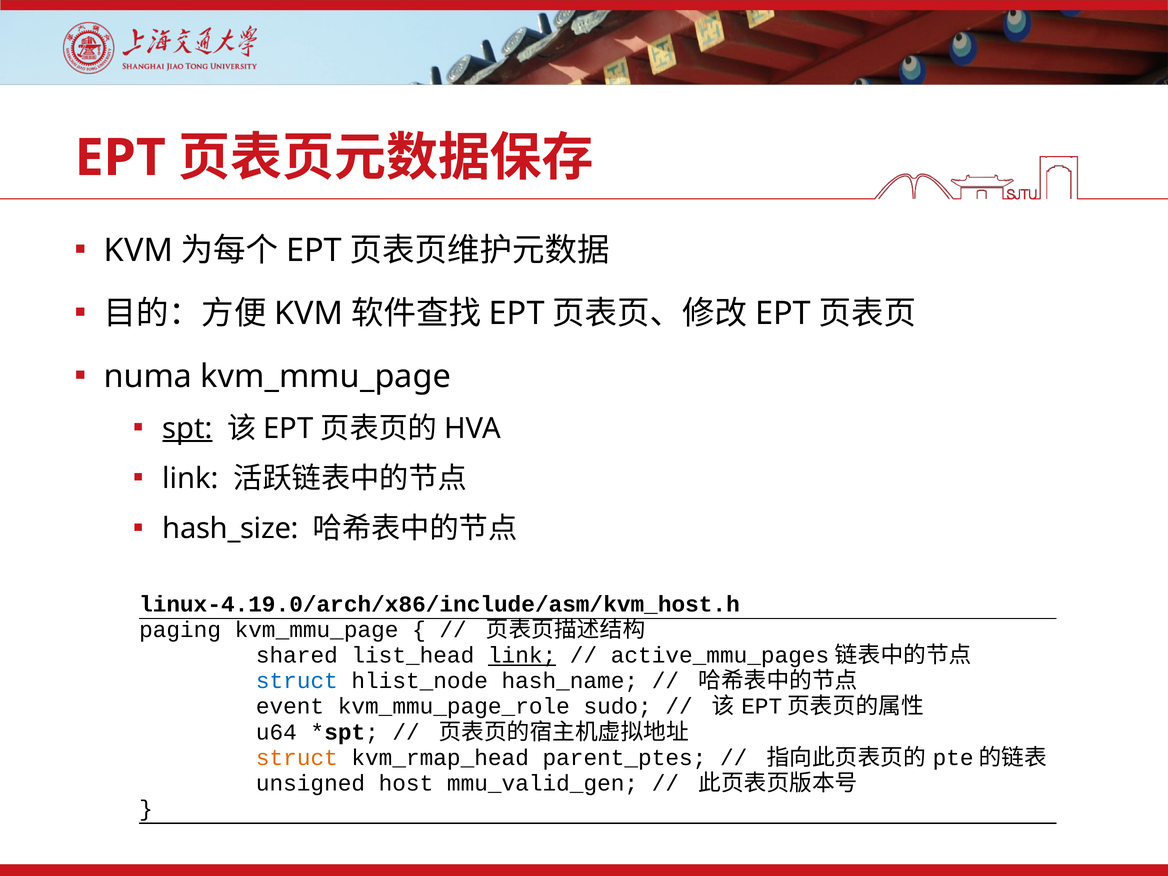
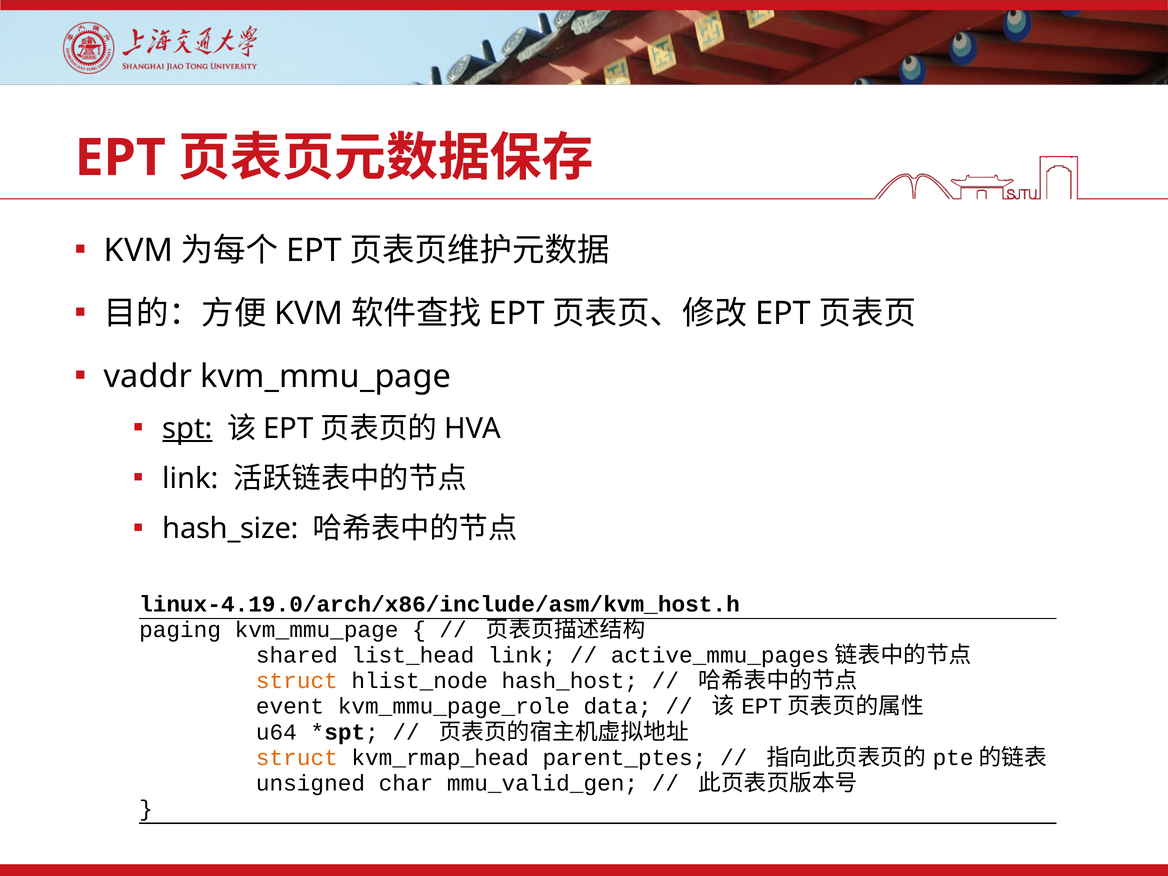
numa: numa -> vaddr (148, 377)
link underline: present -> none (522, 655)
struct colour: blue -> orange (297, 681)
hash_name: hash_name -> hash_host (570, 681)
sudo: sudo -> data (618, 706)
host: host -> char (406, 783)
